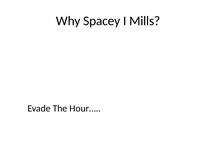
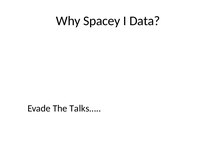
Mills: Mills -> Data (145, 21)
Hour…: Hour… -> Talks… (85, 108)
